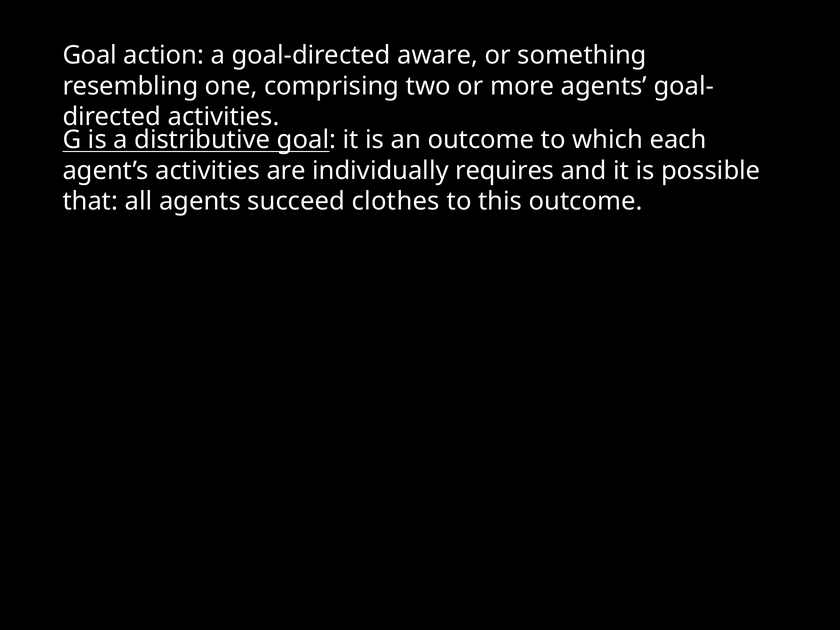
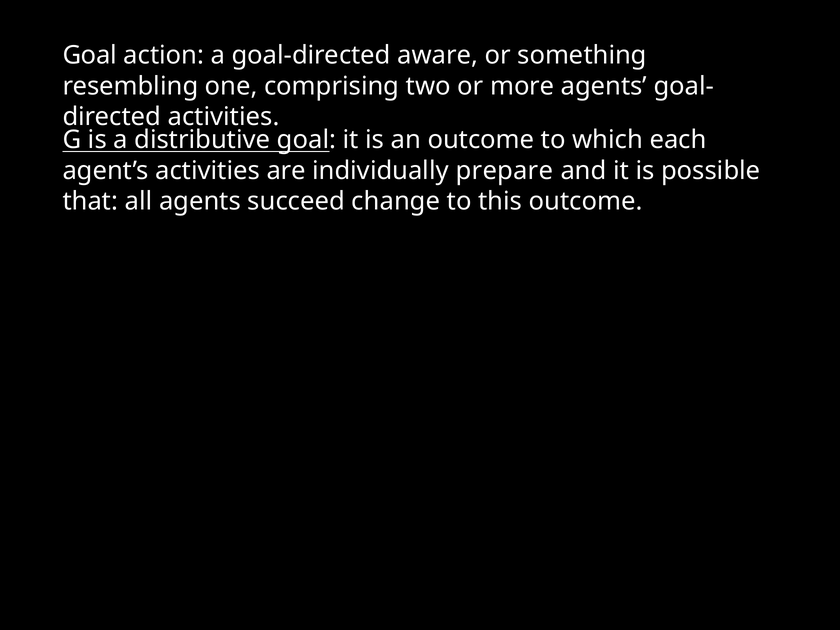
requires: requires -> prepare (505, 171)
clothes: clothes -> change (396, 201)
